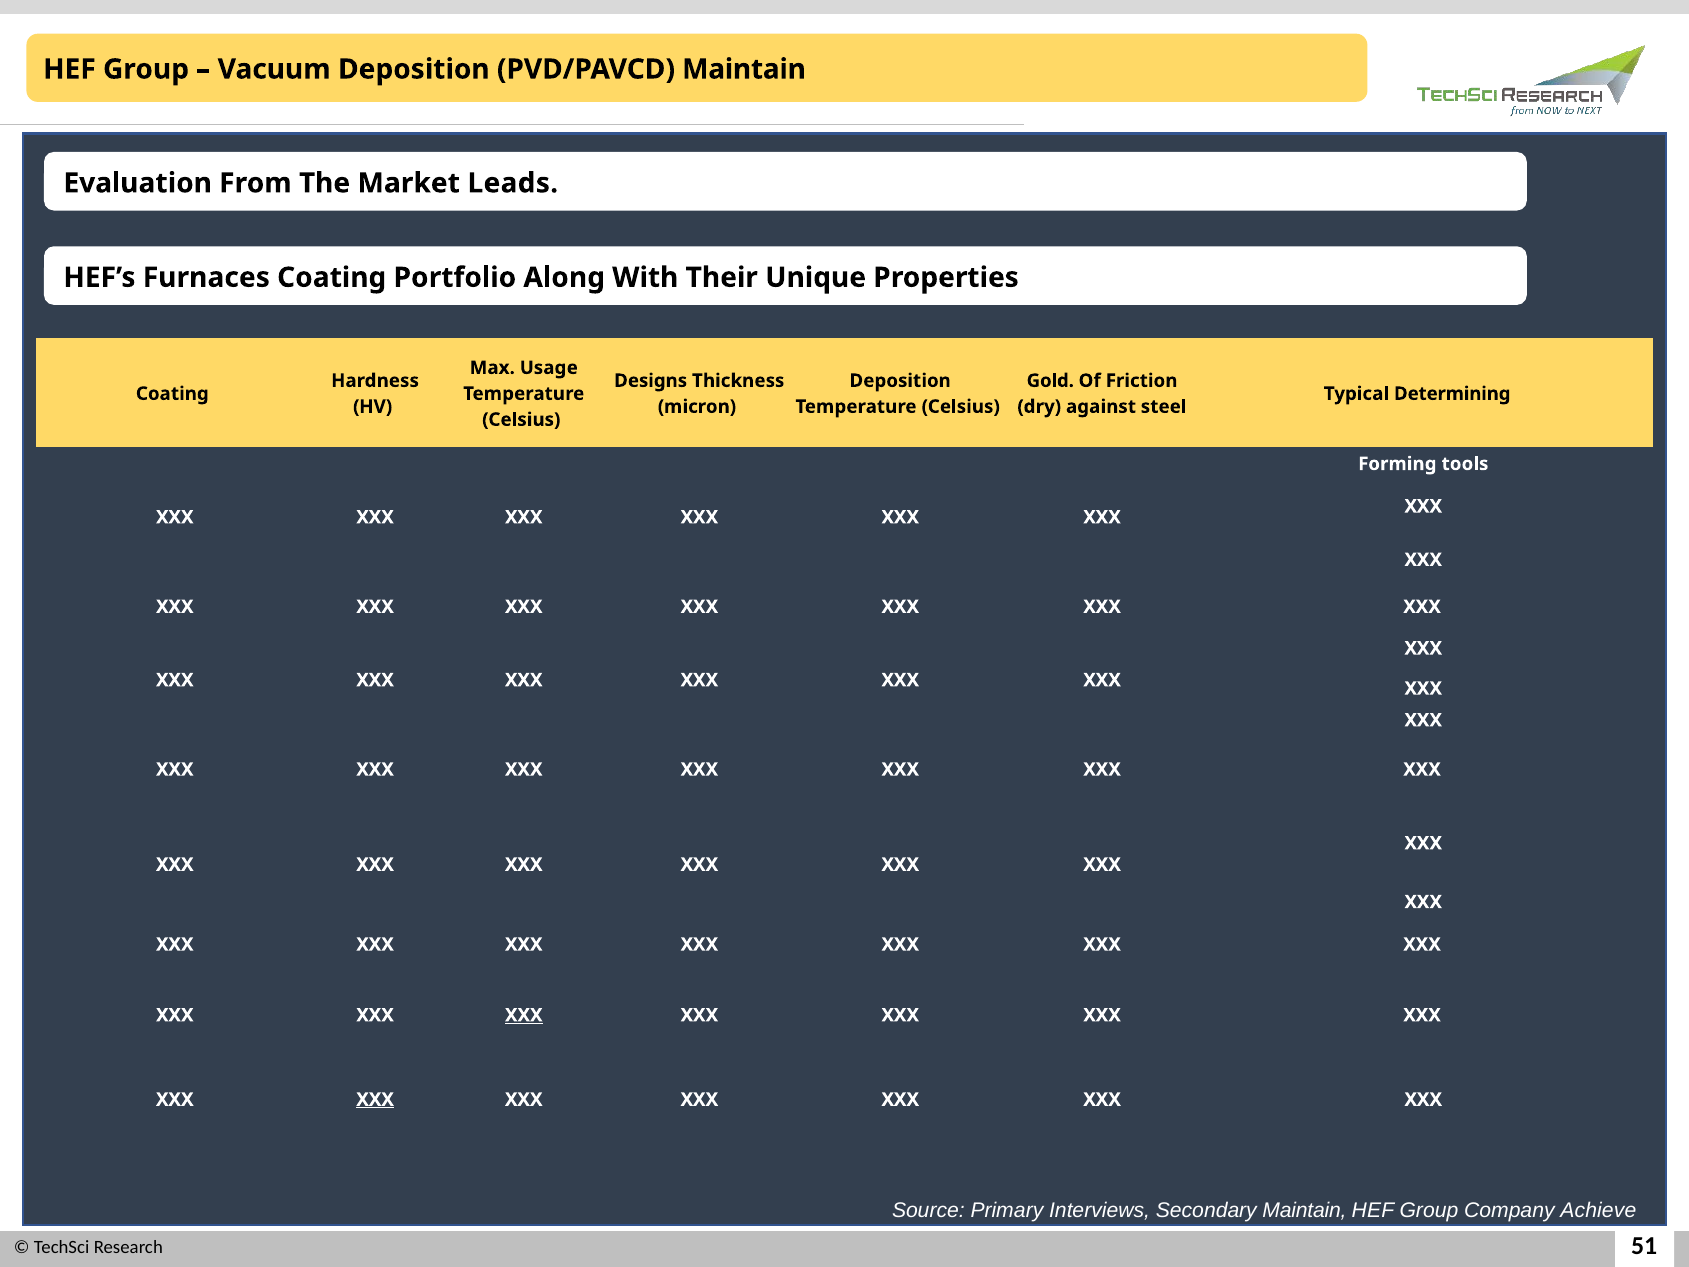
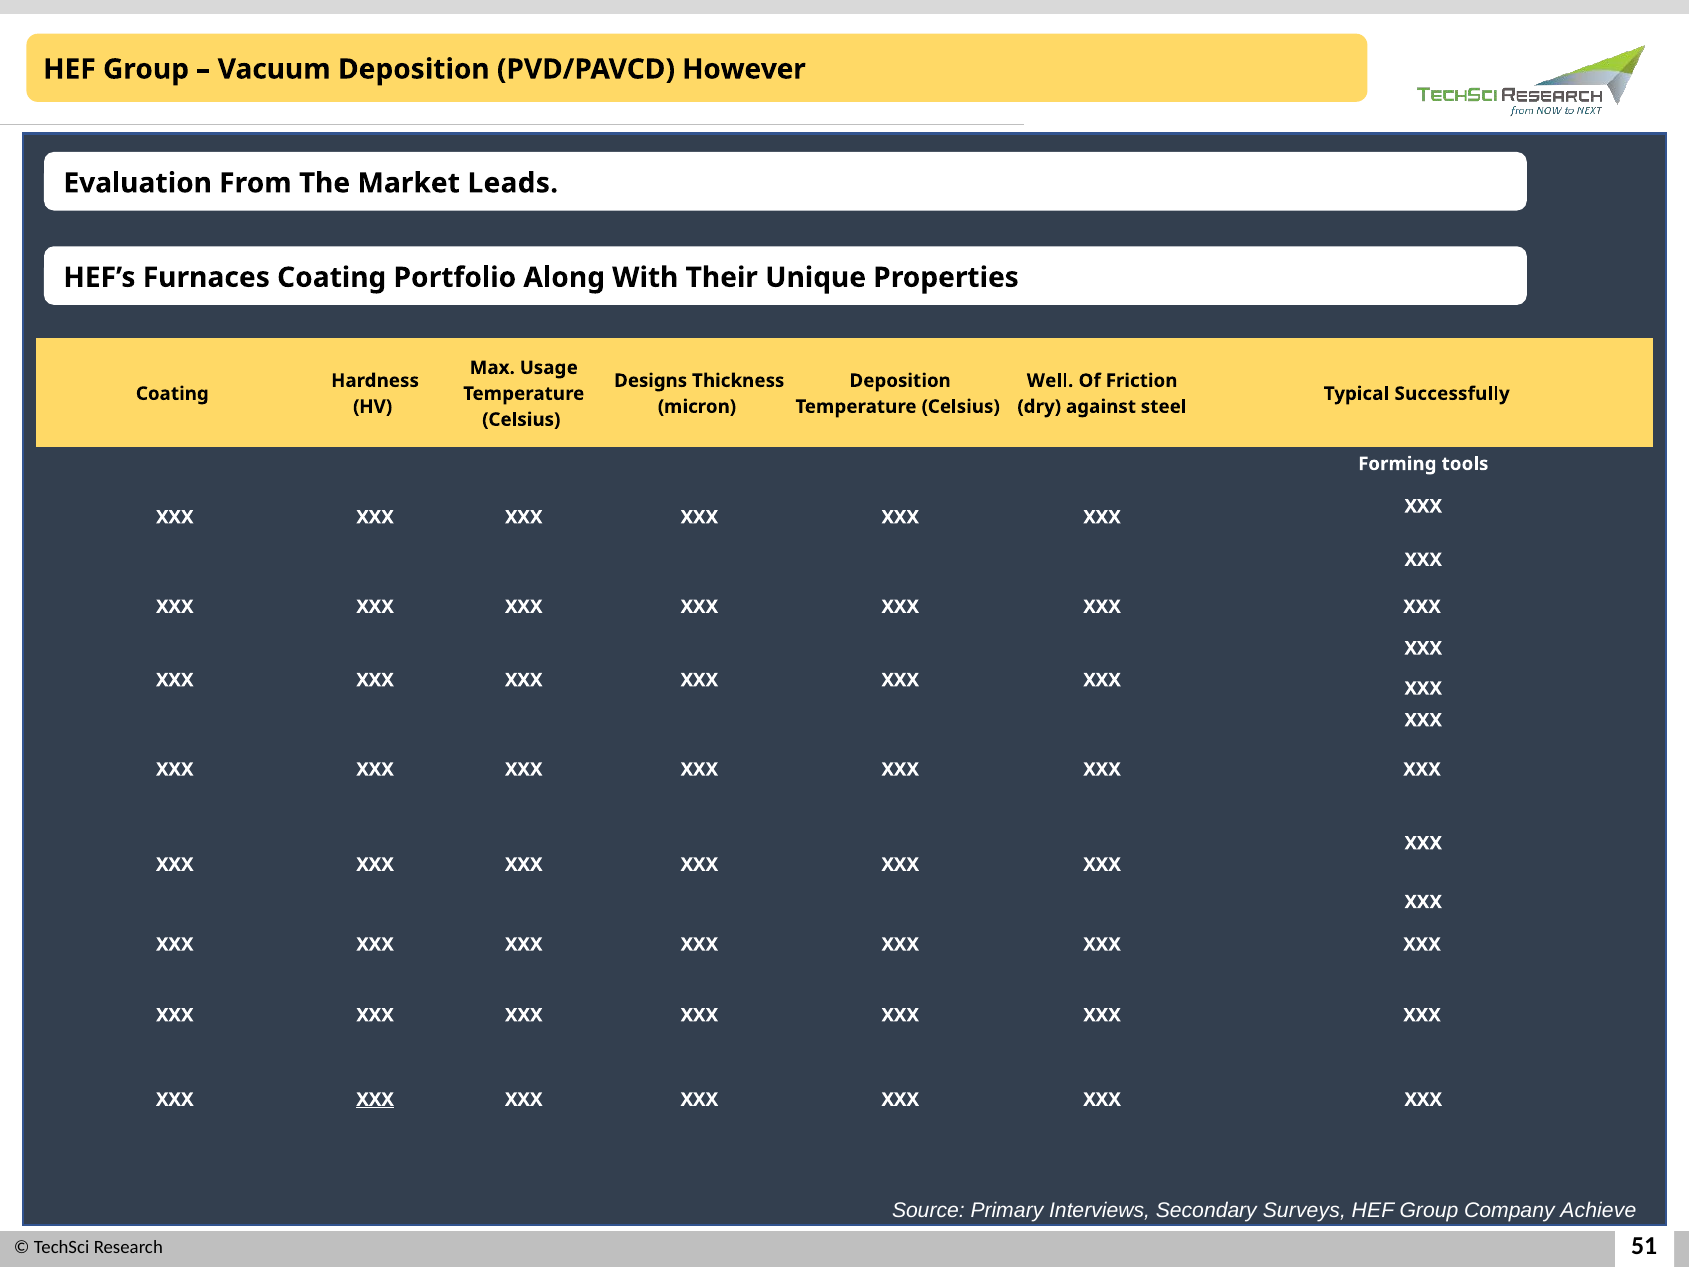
PVD/PAVCD Maintain: Maintain -> However (744, 69)
Gold: Gold -> Well (1050, 381)
Determining: Determining -> Successfully (1452, 394)
XXX underline: present -> none (524, 1015)
Secondary Maintain: Maintain -> Surveys (1304, 1210)
